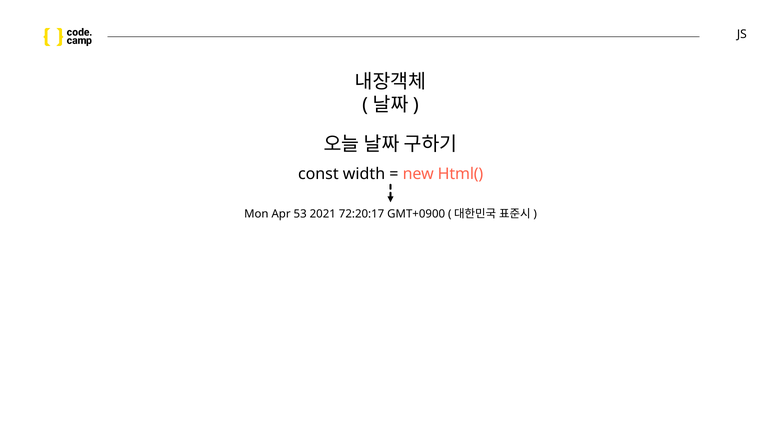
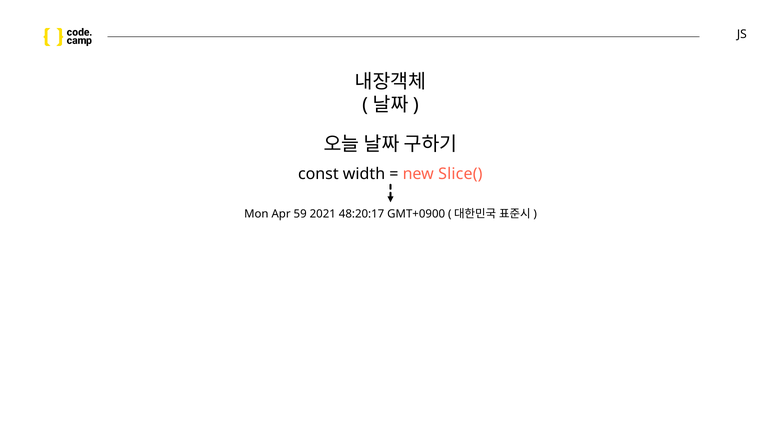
Html(: Html( -> Slice( (460, 174)
53: 53 -> 59 (300, 214)
72:20:17: 72:20:17 -> 48:20:17 (362, 214)
